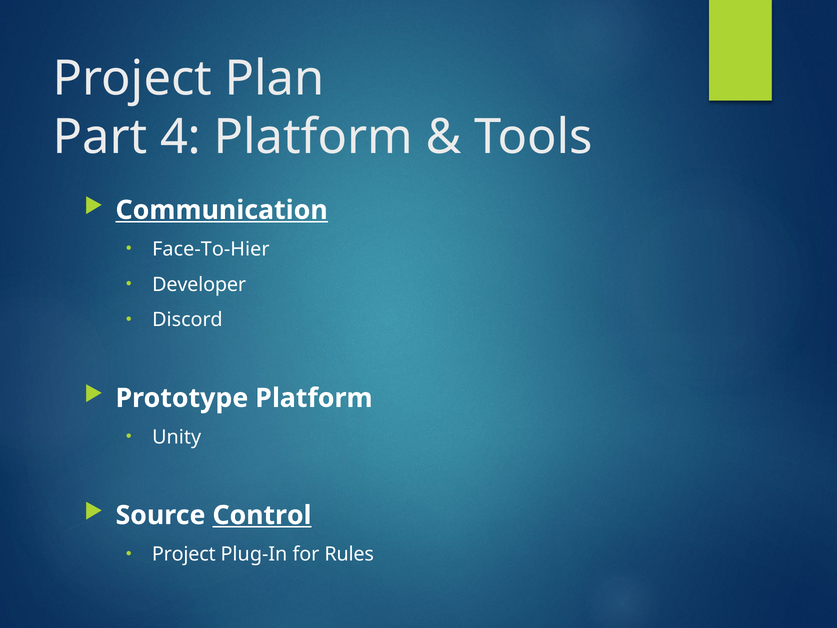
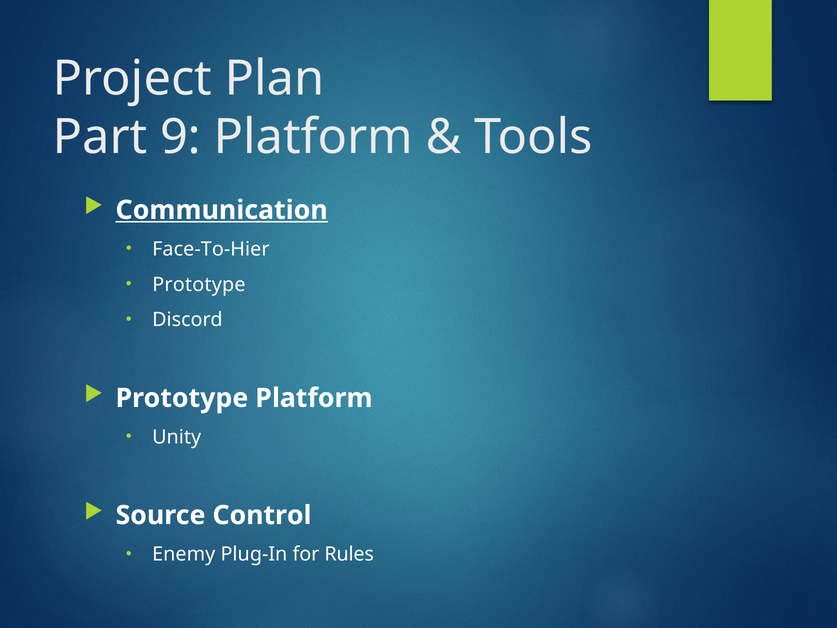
4: 4 -> 9 (181, 137)
Developer: Developer -> Prototype (199, 284)
Control underline: present -> none (262, 515)
Project: Project -> Enemy (184, 554)
